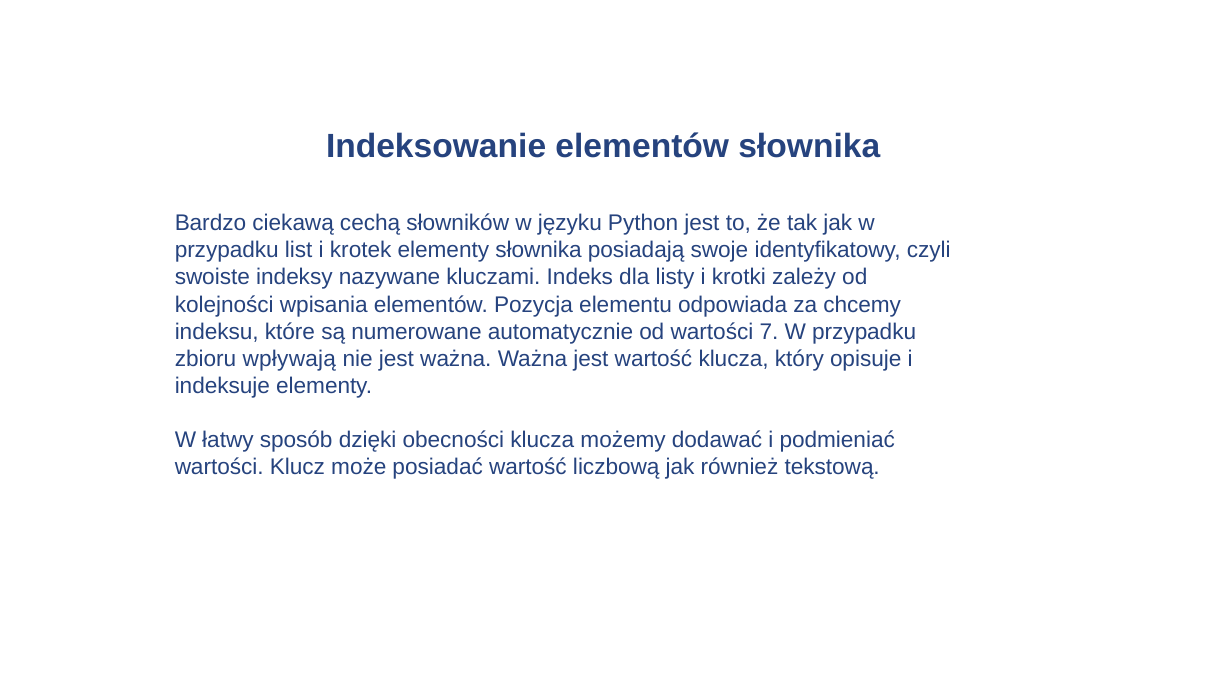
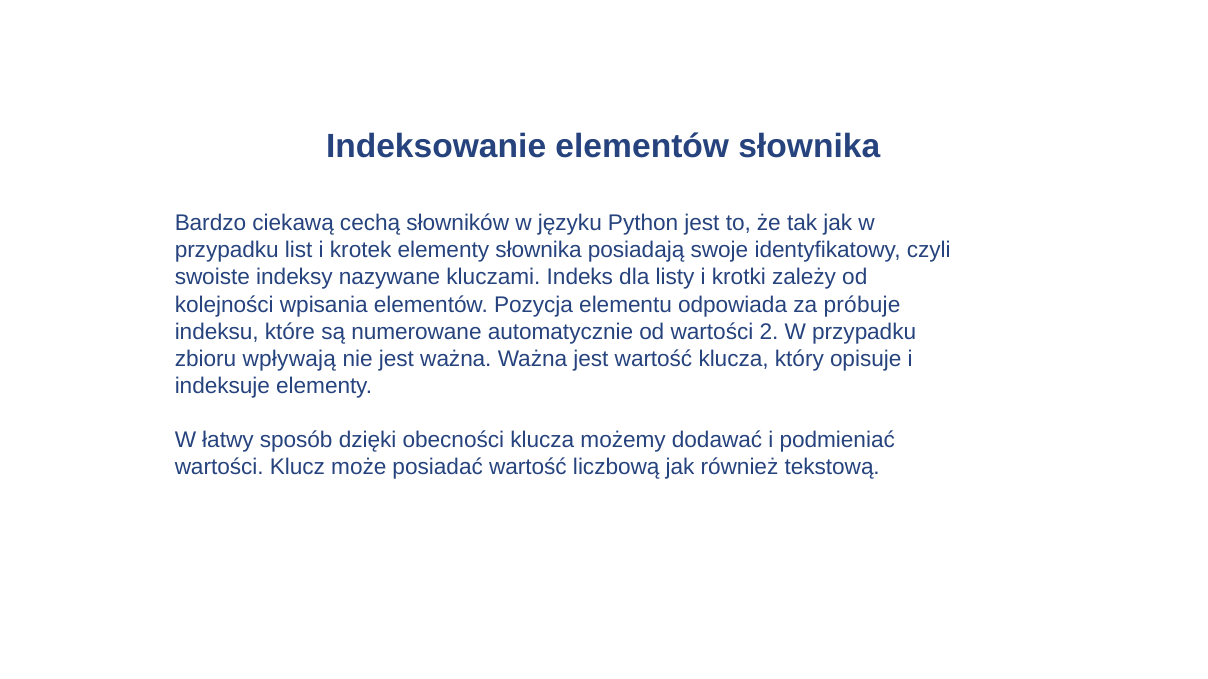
chcemy: chcemy -> próbuje (862, 305)
7: 7 -> 2 (769, 332)
